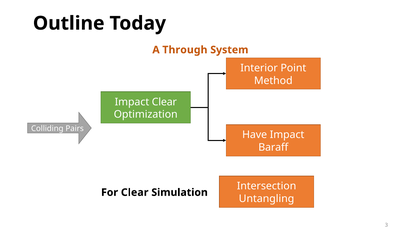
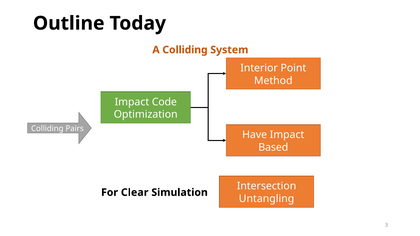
A Through: Through -> Colliding (185, 50)
Impact Clear: Clear -> Code (164, 102)
Baraff: Baraff -> Based (273, 148)
